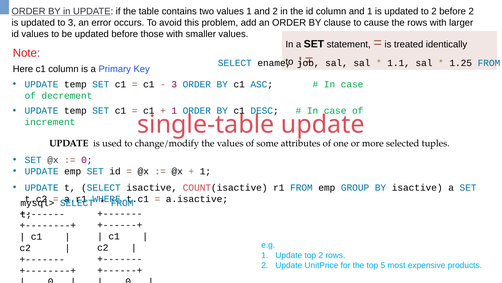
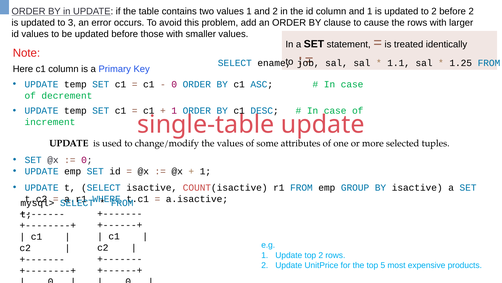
3: 3 -> 0 (174, 84)
